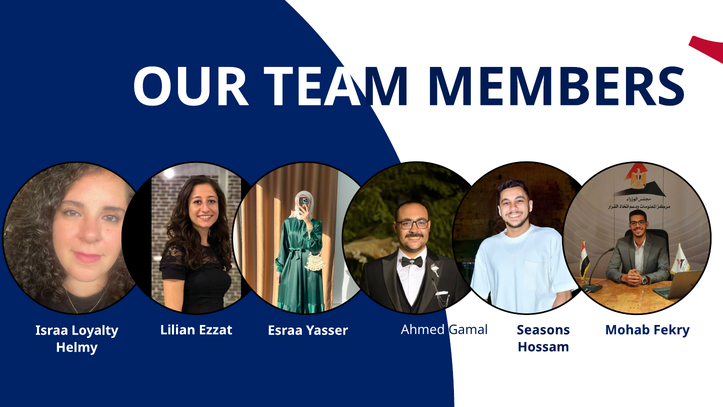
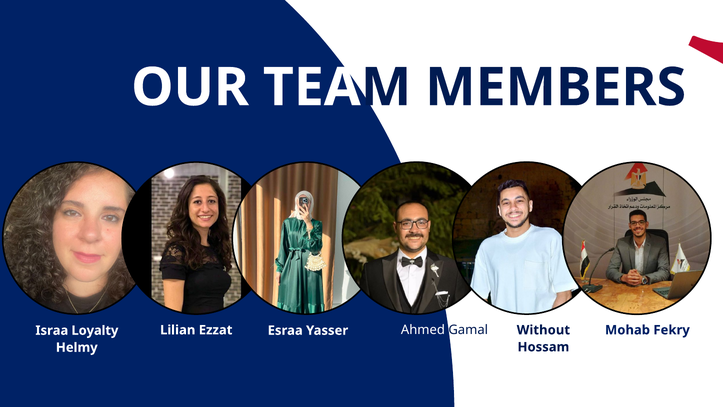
Seasons: Seasons -> Without (543, 330)
